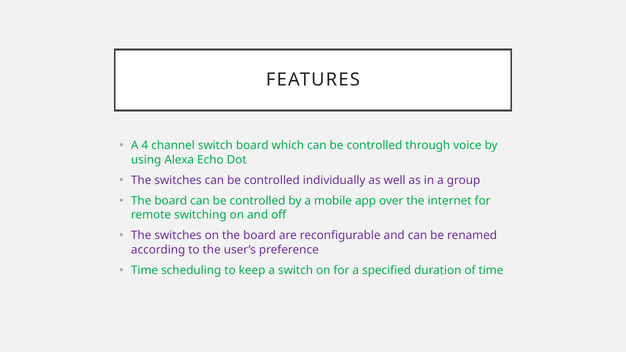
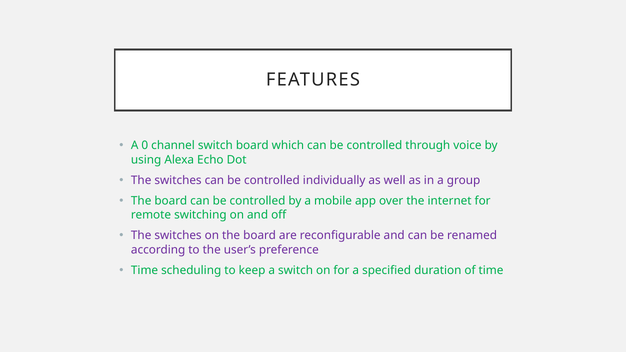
4: 4 -> 0 (145, 146)
